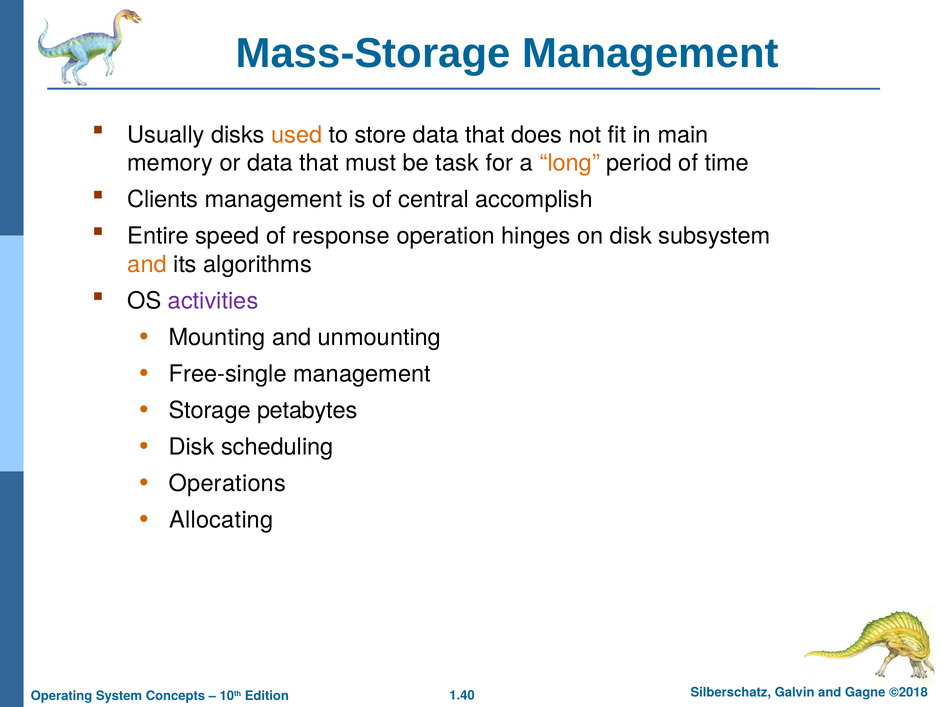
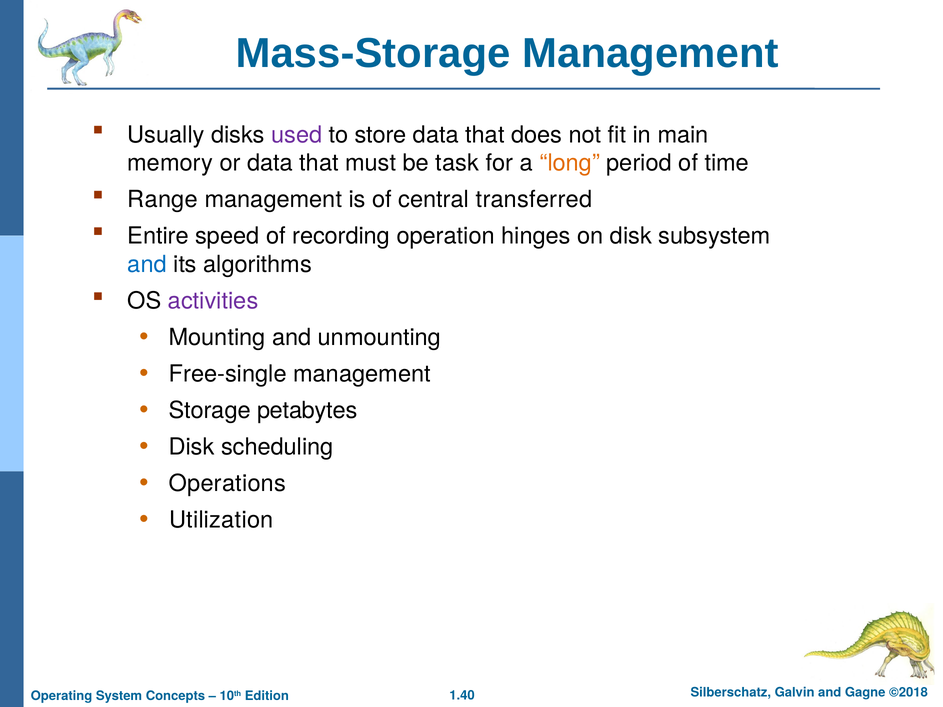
used colour: orange -> purple (297, 135)
Clients: Clients -> Range (163, 200)
accomplish: accomplish -> transferred (534, 200)
response: response -> recording (341, 236)
and colour: orange -> blue (147, 265)
Allocating: Allocating -> Utilization (221, 520)
